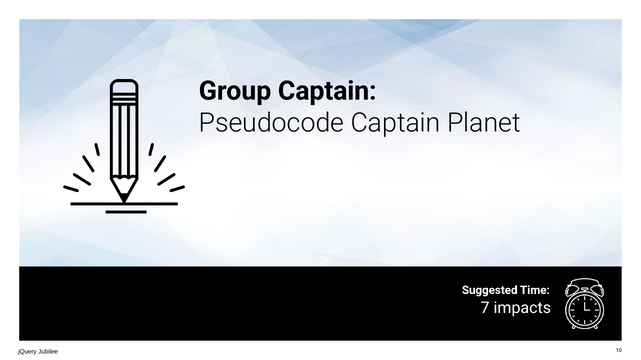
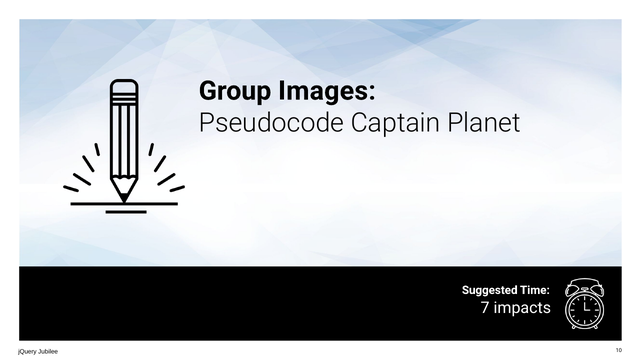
Group Captain: Captain -> Images (327, 91)
